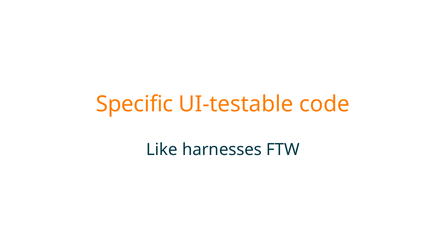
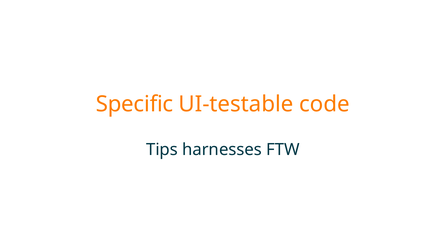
Like: Like -> Tips (162, 149)
